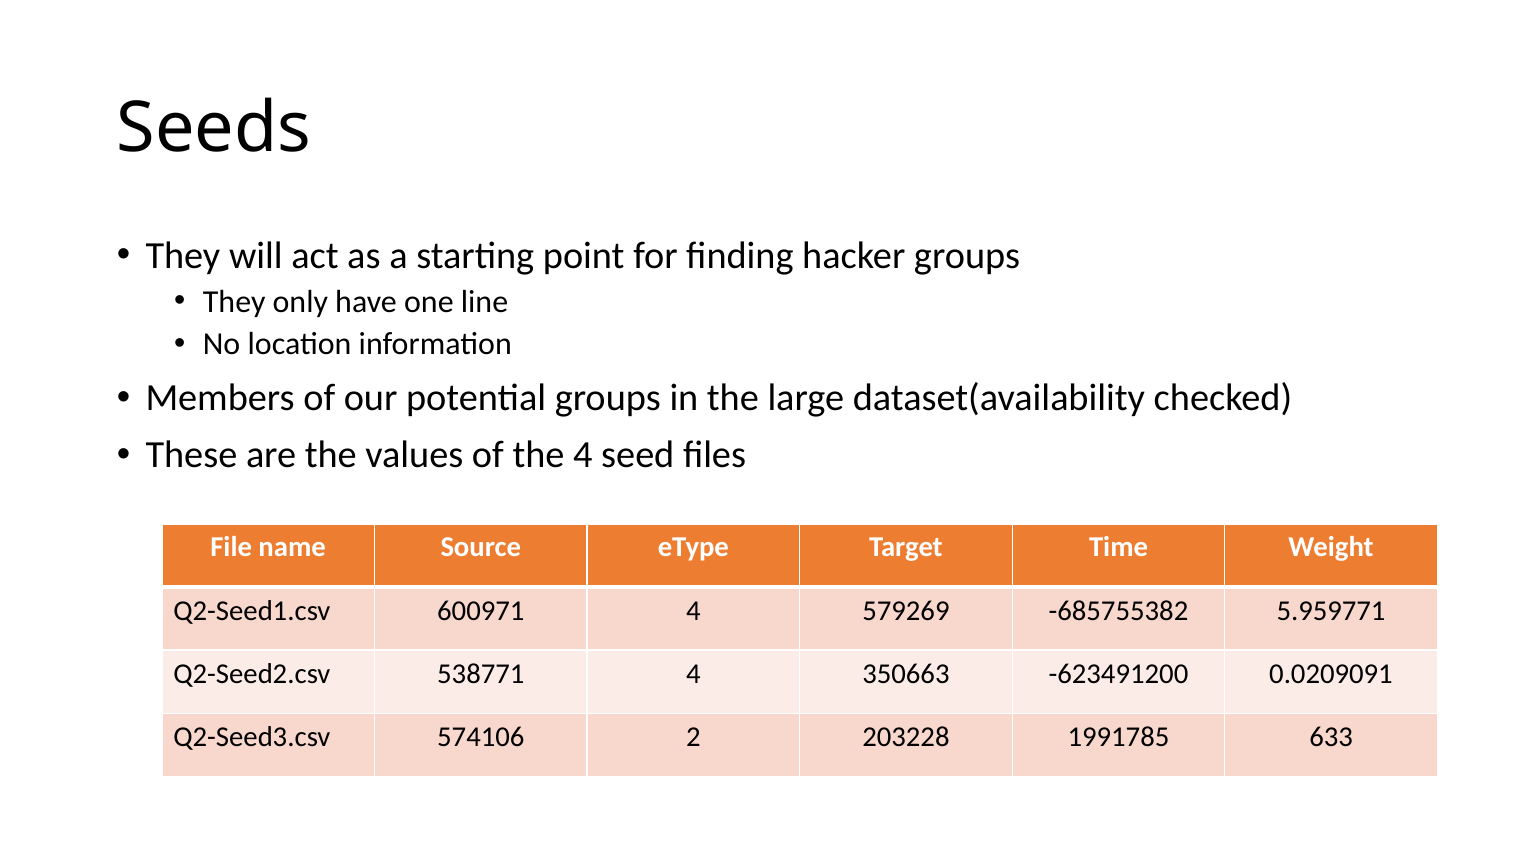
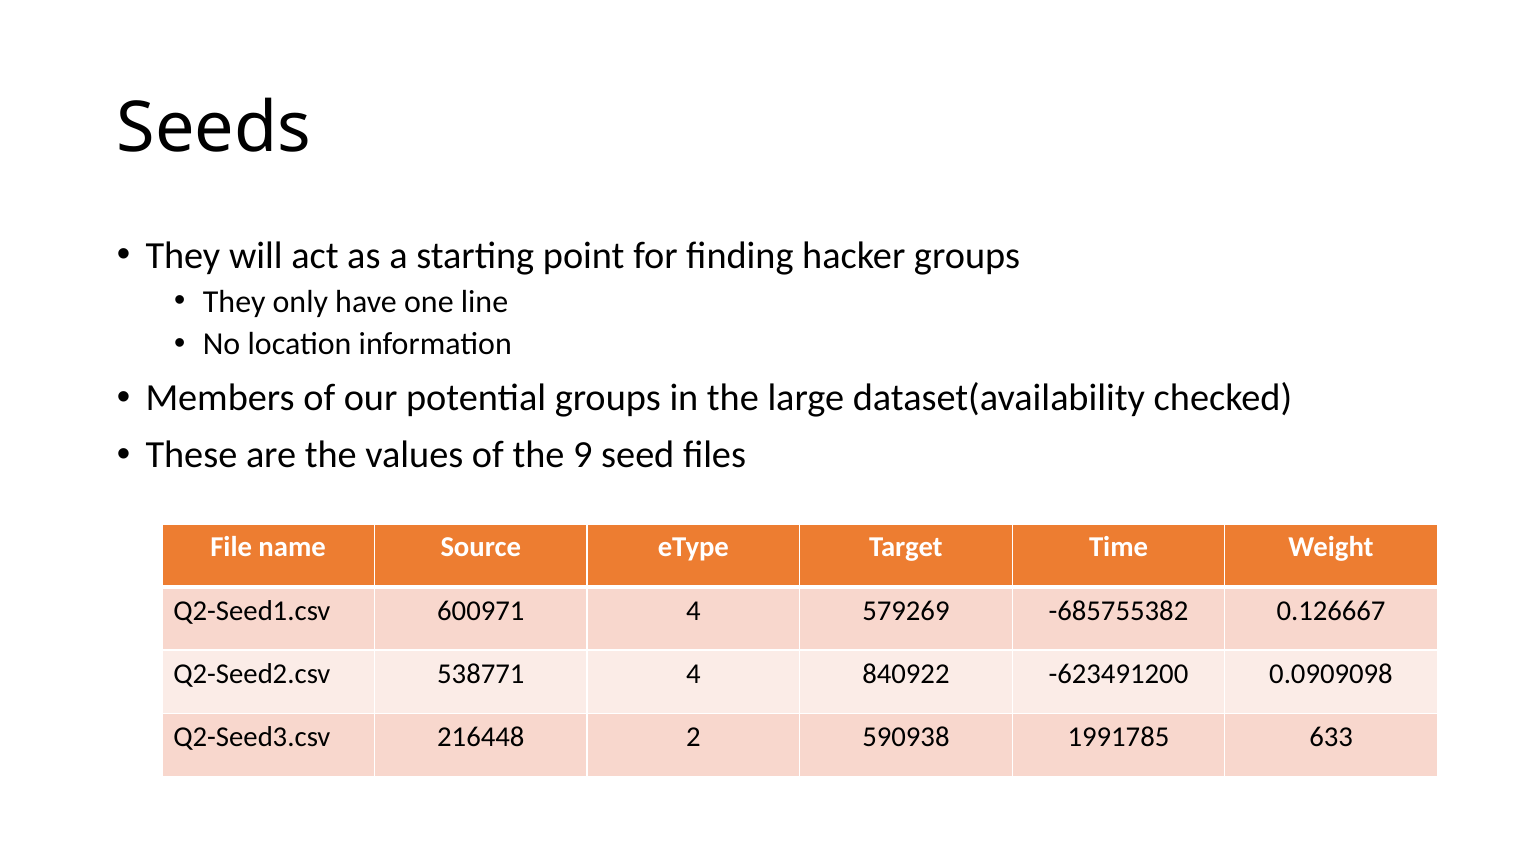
the 4: 4 -> 9 (583, 455)
5.959771: 5.959771 -> 0.126667 (1331, 610)
350663: 350663 -> 840922 (906, 674)
0.0209091: 0.0209091 -> 0.0909098 (1331, 674)
574106: 574106 -> 216448 (481, 737)
203228: 203228 -> 590938 (906, 737)
